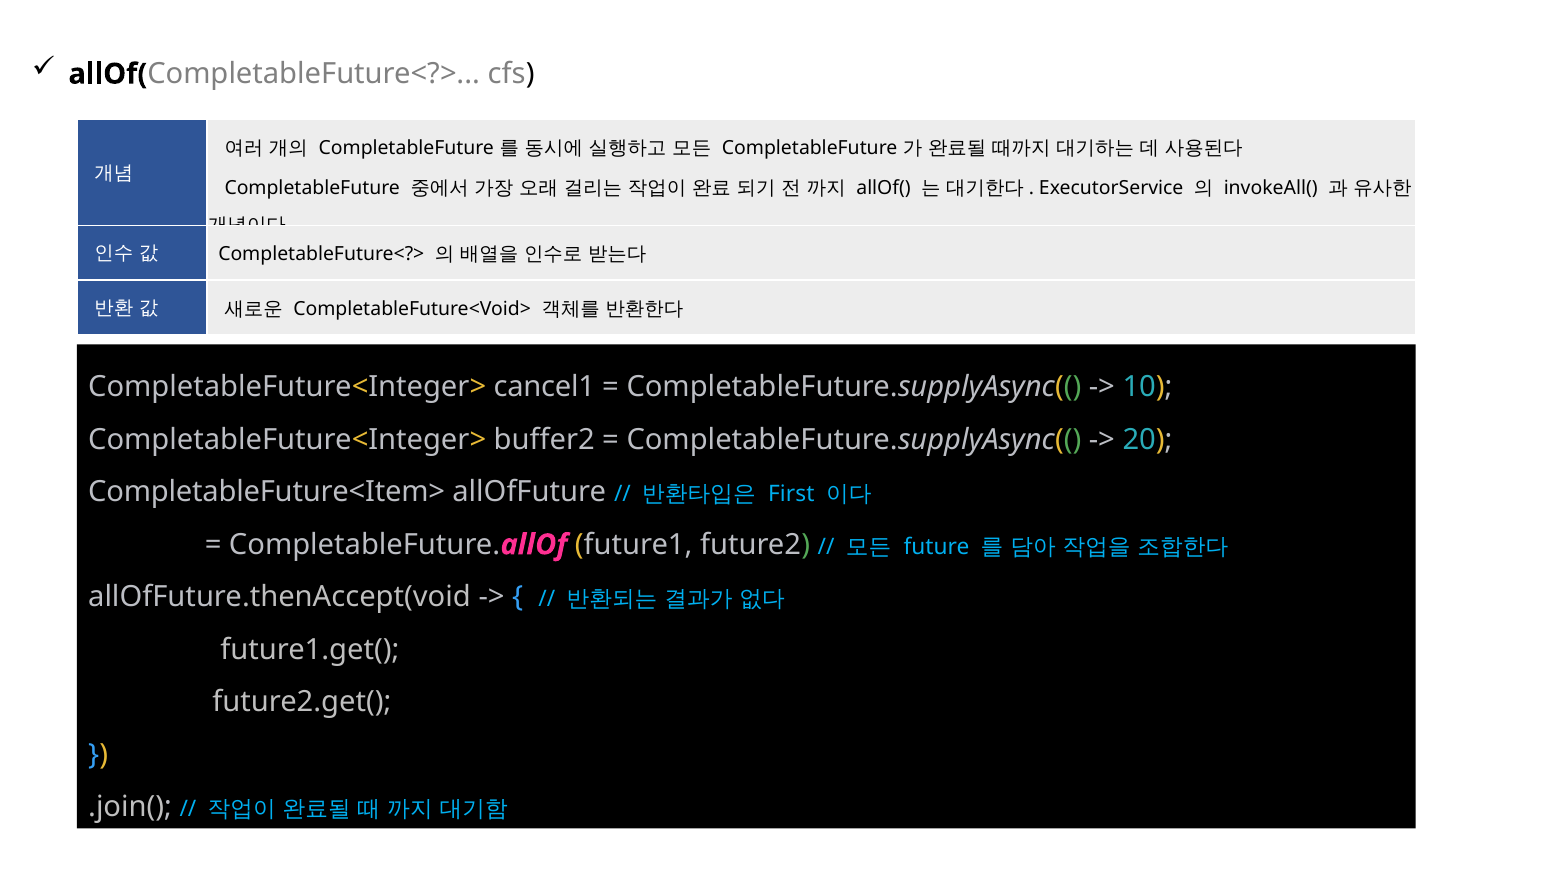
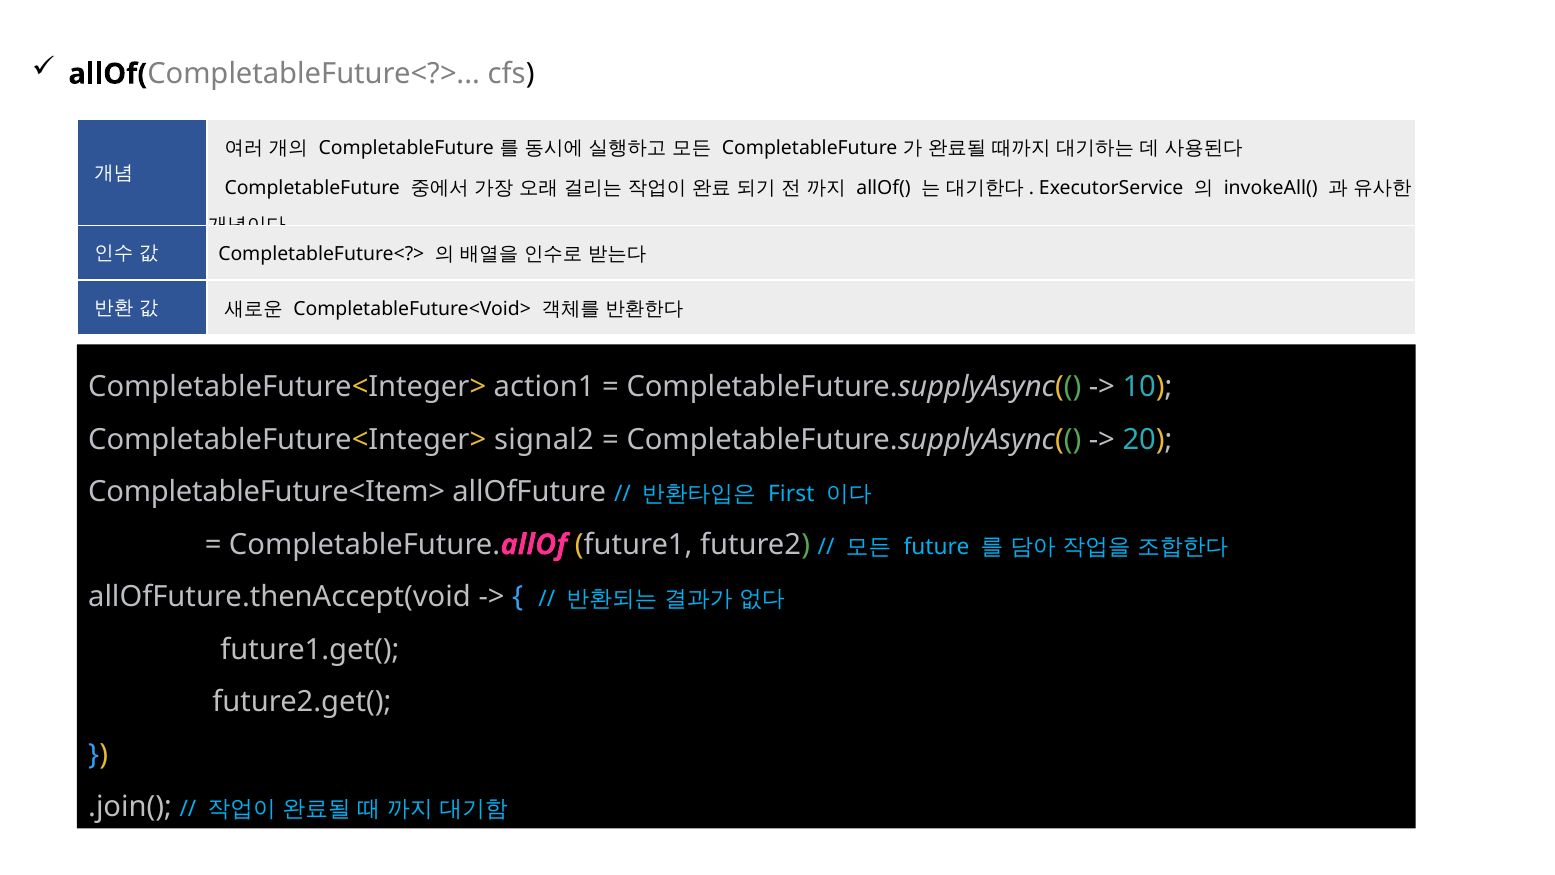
cancel1: cancel1 -> action1 (544, 387)
buffer2: buffer2 -> signal2 (544, 440)
